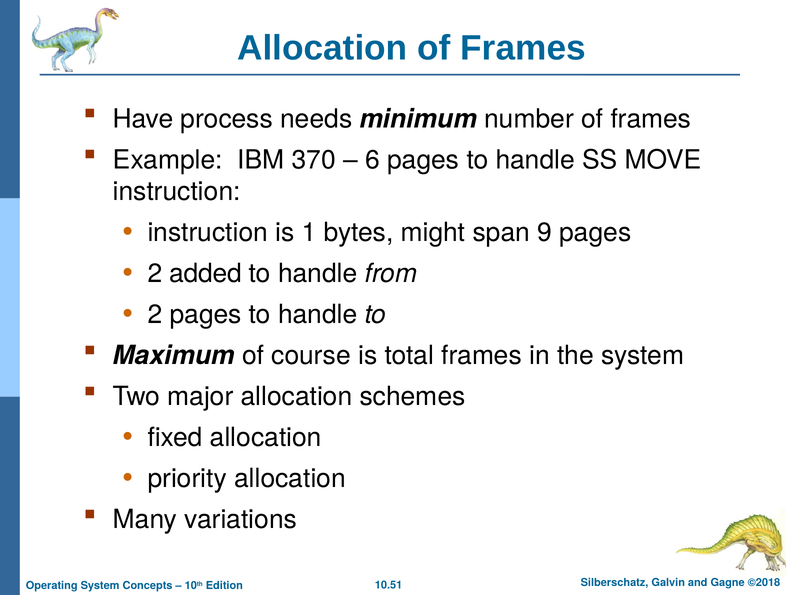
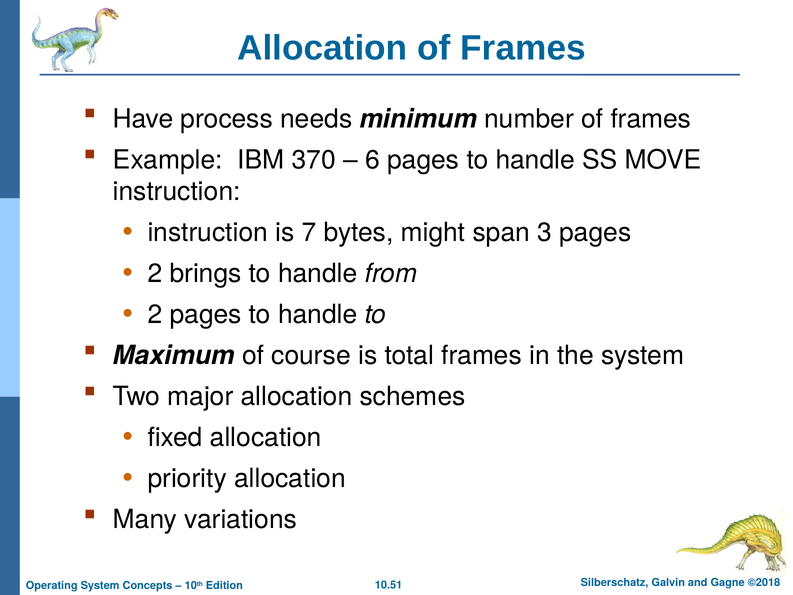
1: 1 -> 7 (309, 233)
9: 9 -> 3 (545, 233)
added: added -> brings (206, 273)
